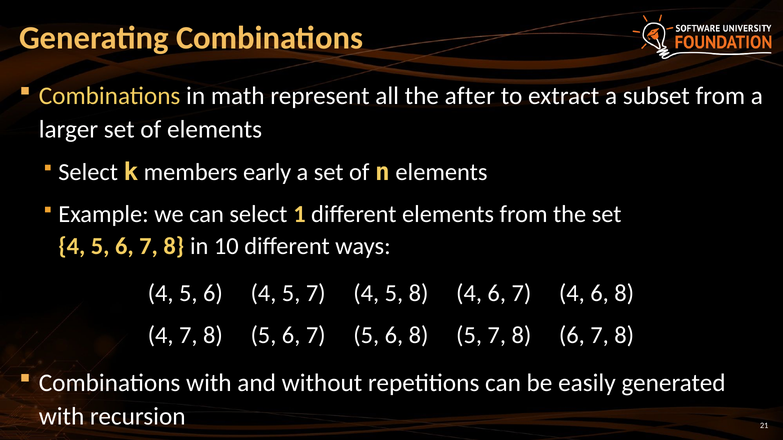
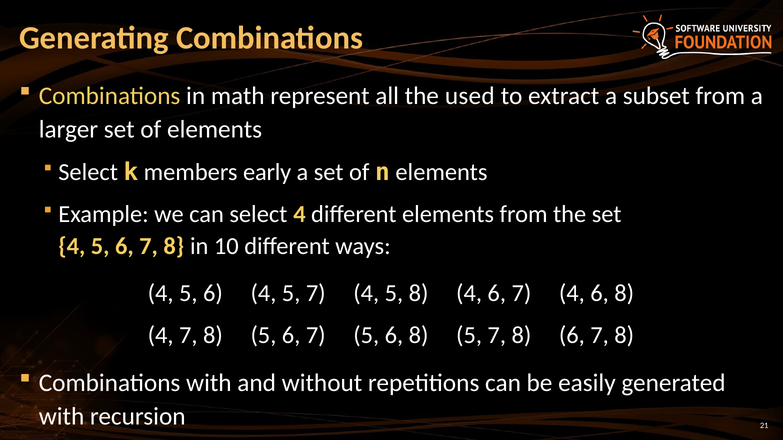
after: after -> used (470, 96)
select 1: 1 -> 4 (299, 214)
